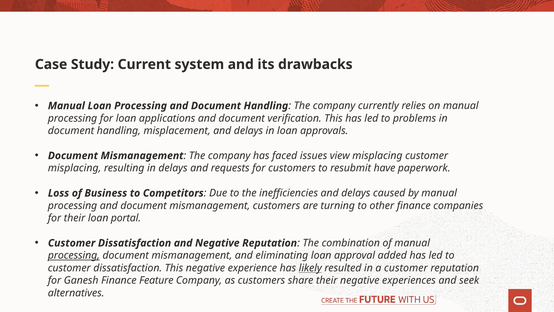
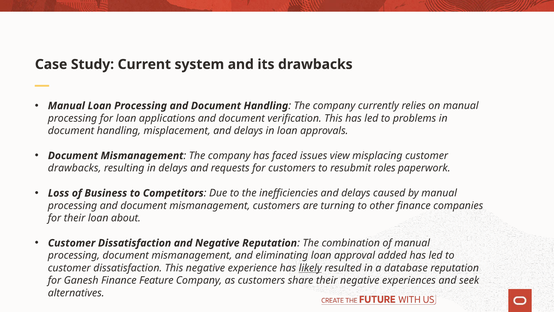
misplacing: misplacing -> drawbacks (75, 168)
have: have -> roles (385, 168)
portal: portal -> about (126, 218)
processing underline: present -> none (74, 255)
a customer: customer -> database (406, 268)
